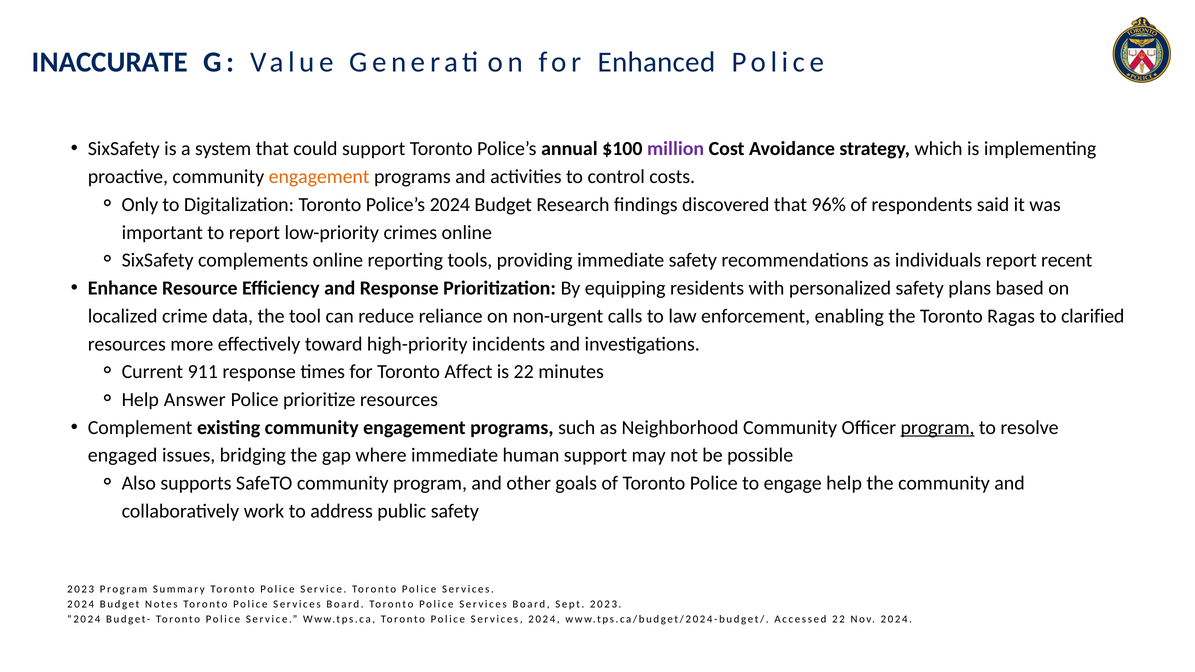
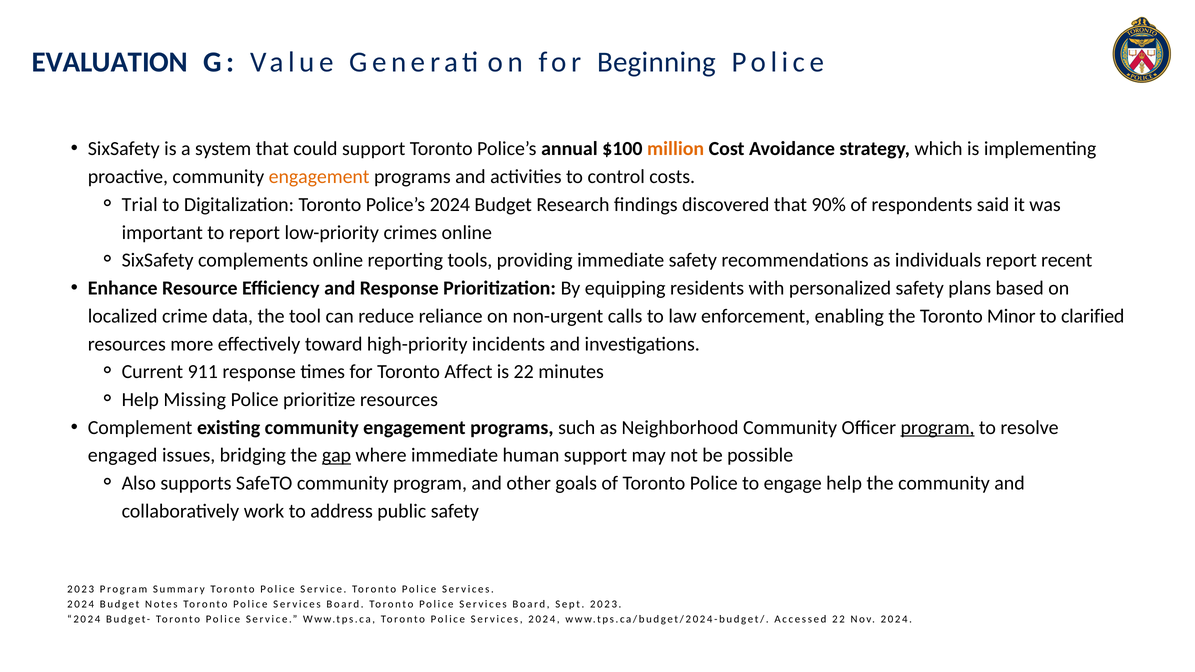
INACCURATE: INACCURATE -> EVALUATION (110, 62)
Enhanced: Enhanced -> Beginning (656, 62)
million colour: purple -> orange (676, 149)
Only: Only -> Trial (140, 205)
96%: 96% -> 90% (829, 205)
Ragas: Ragas -> Minor (1011, 316)
Answer: Answer -> Missing (195, 400)
gap underline: none -> present (336, 456)
